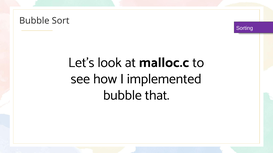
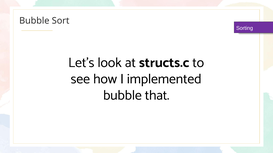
malloc.c: malloc.c -> structs.c (164, 63)
